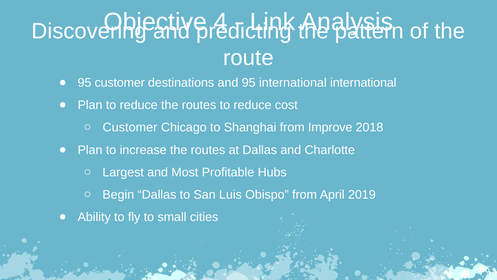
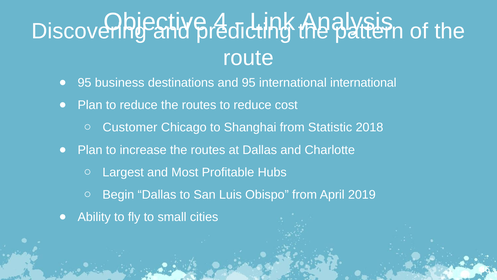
95 customer: customer -> business (120, 83)
Improve: Improve -> Statistic (330, 127)
